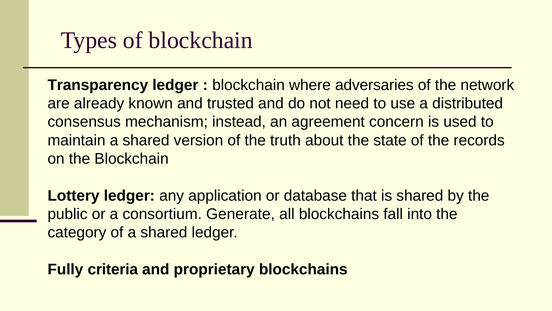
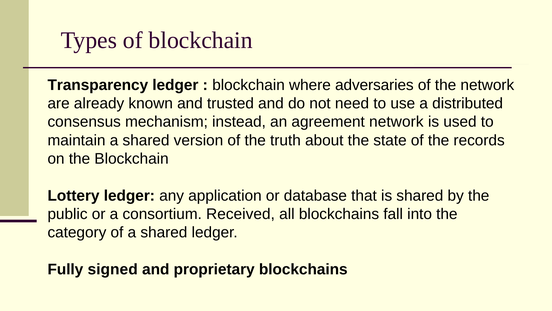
agreement concern: concern -> network (396, 122)
Generate: Generate -> Received (241, 214)
criteria: criteria -> signed (113, 269)
